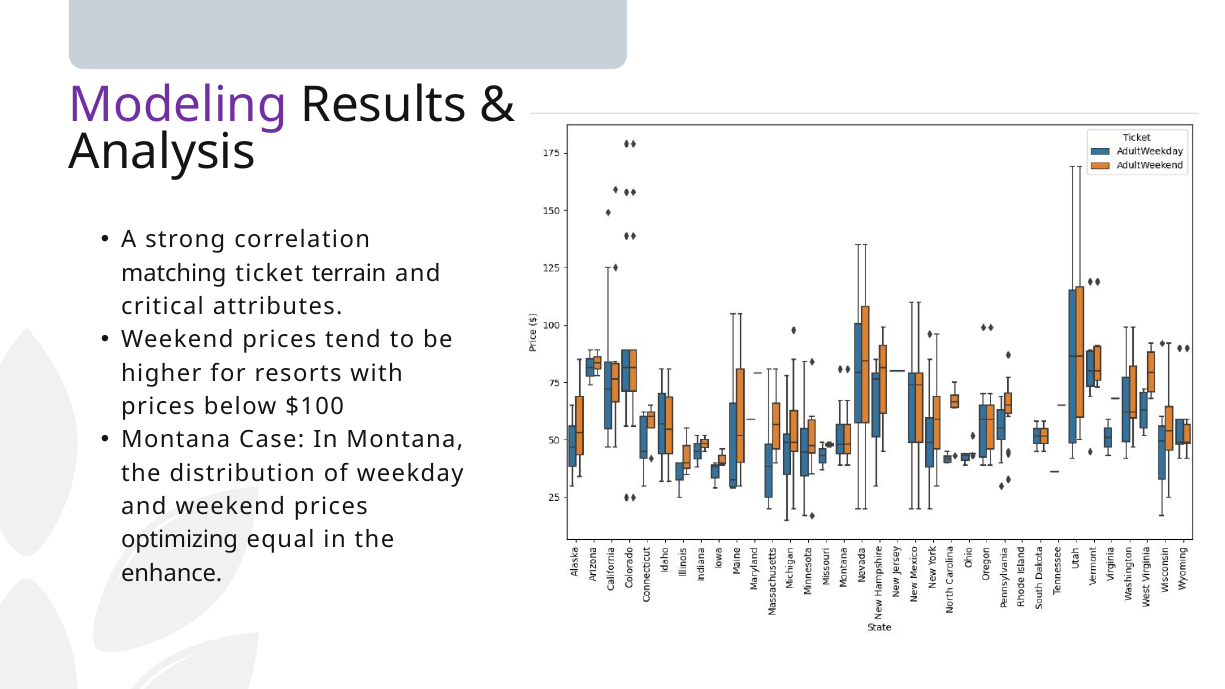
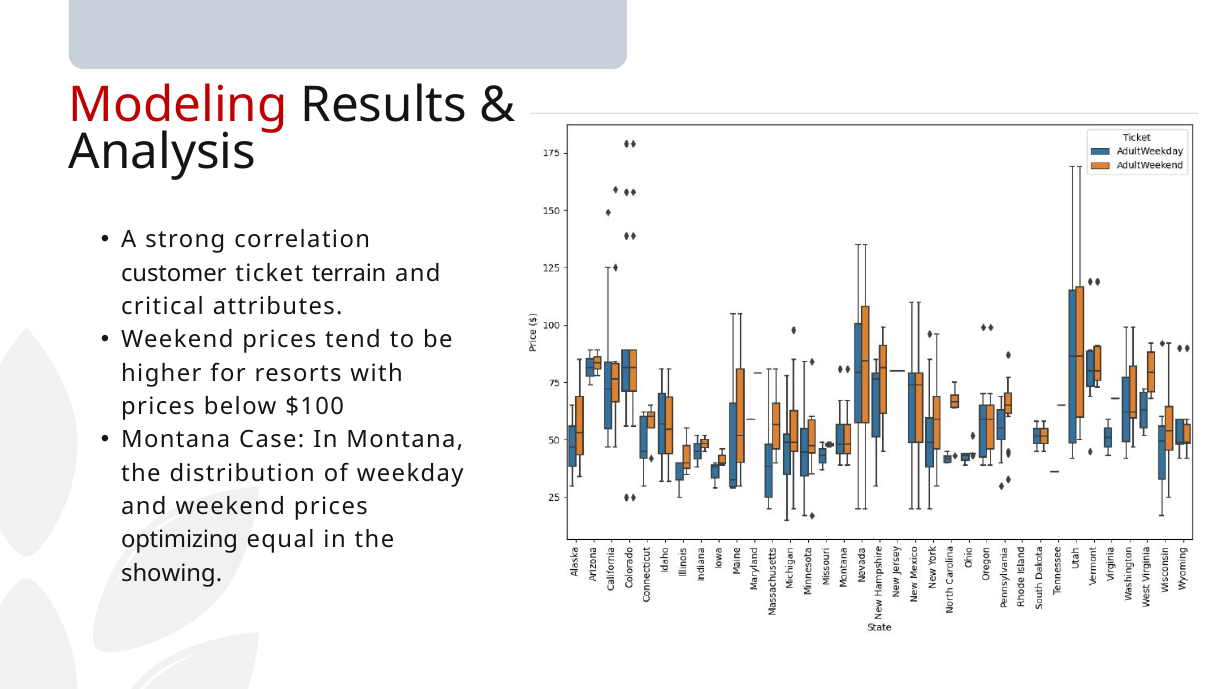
Modeling colour: purple -> red (178, 105)
matching: matching -> customer (174, 273)
enhance: enhance -> showing (172, 574)
